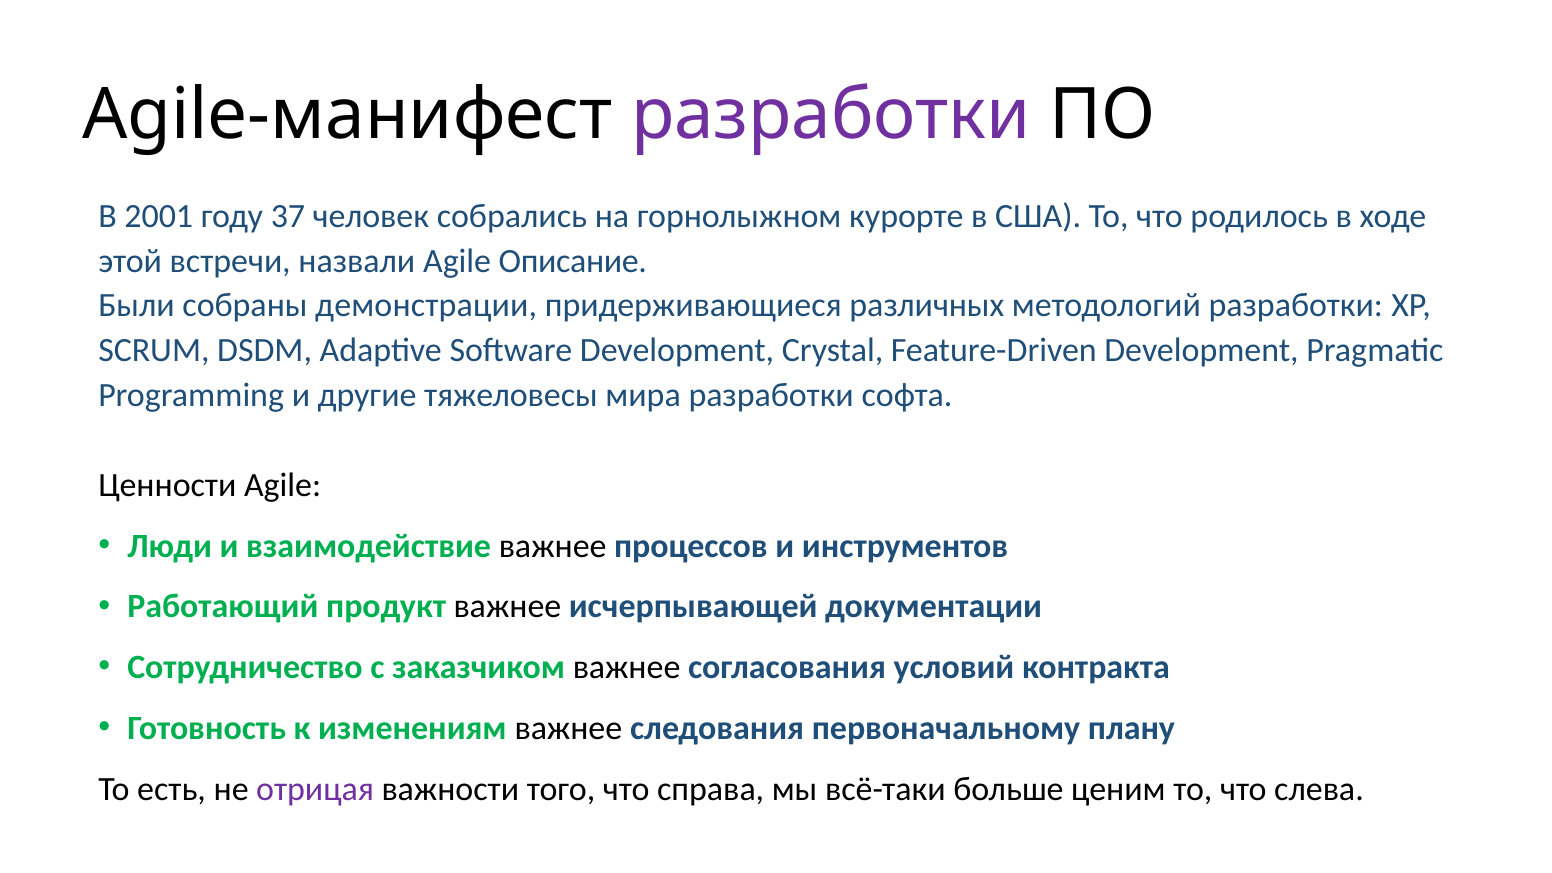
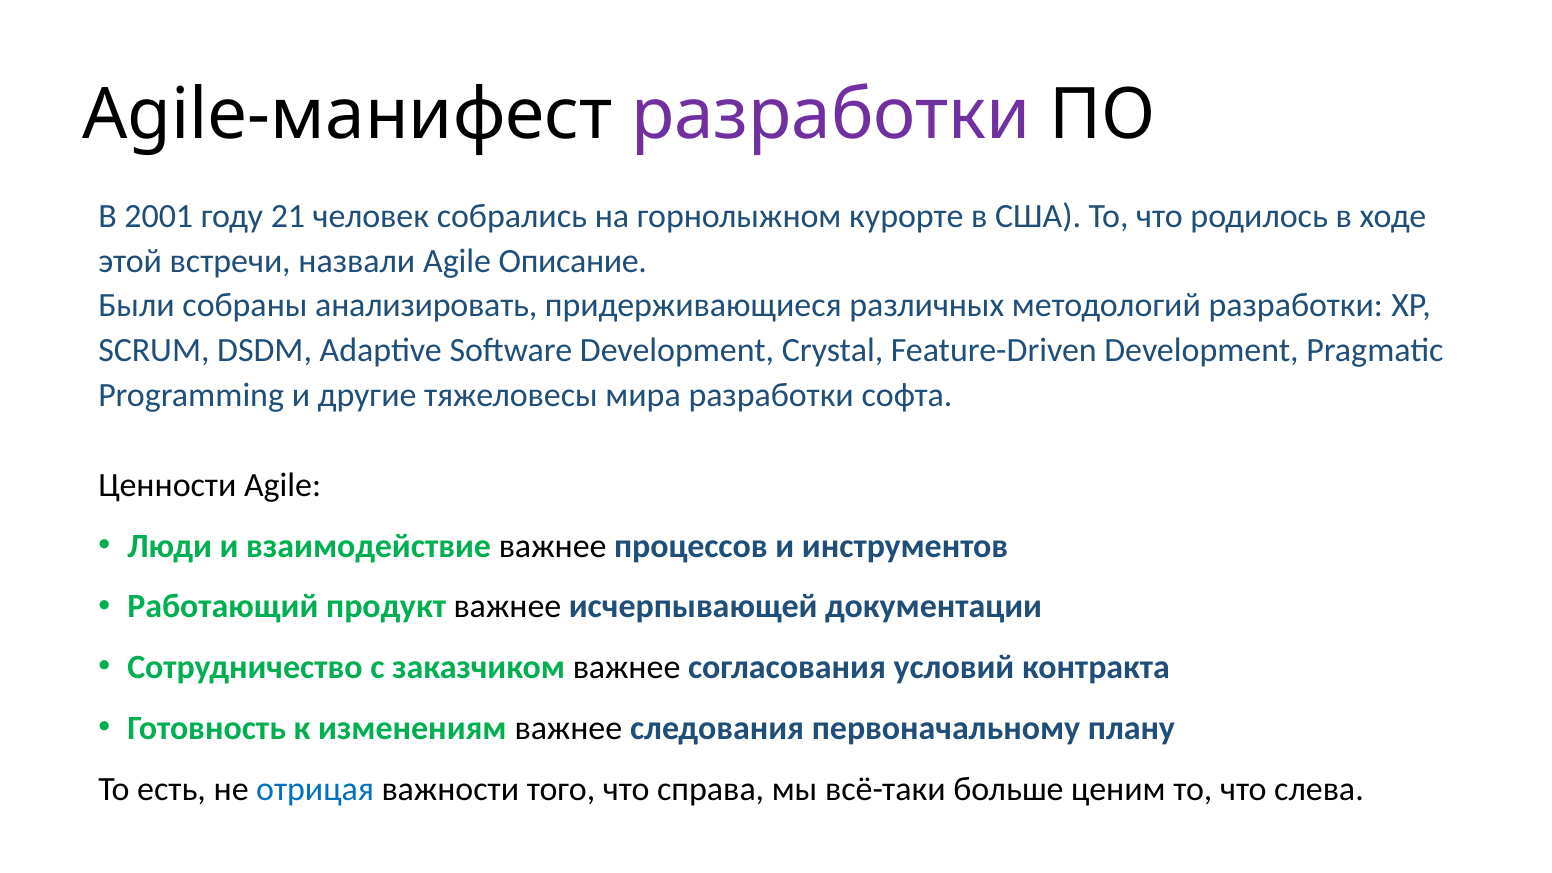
37: 37 -> 21 (288, 216)
демонстрации: демонстрации -> анализировать (426, 306)
отрицая colour: purple -> blue (315, 790)
